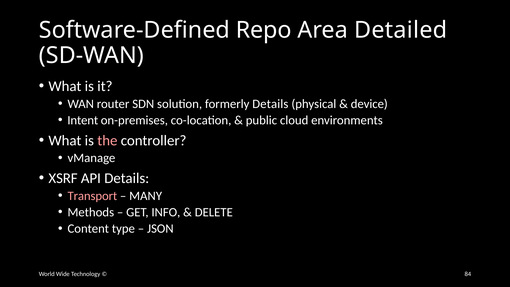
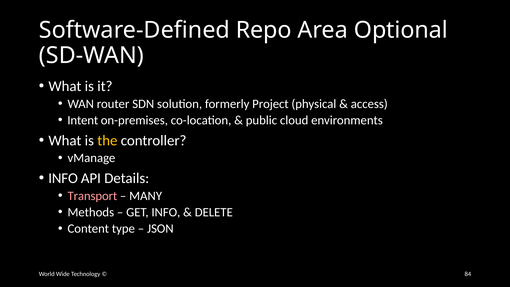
Detailed: Detailed -> Optional (401, 30)
formerly Details: Details -> Project (270, 104)
device: device -> access (369, 104)
the colour: pink -> yellow (107, 140)
XSRF: XSRF -> INFO (63, 178)
